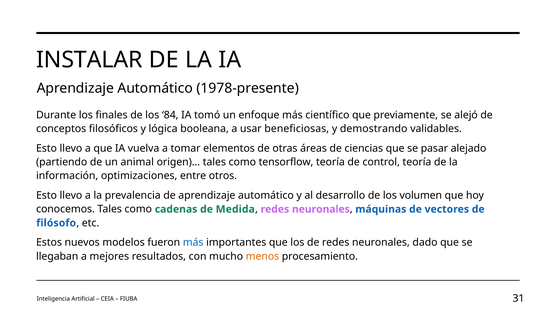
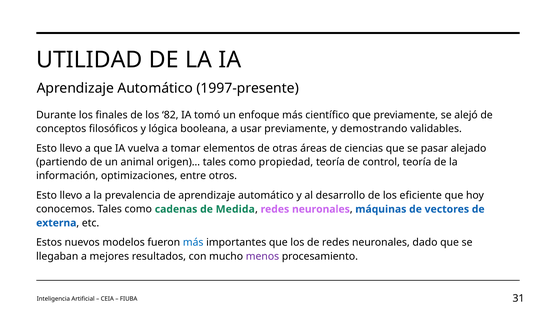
INSTALAR: INSTALAR -> UTILIDAD (89, 60)
1978-presente: 1978-presente -> 1997-presente (248, 88)
84: 84 -> 82 (170, 115)
usar beneficiosas: beneficiosas -> previamente (297, 129)
tensorflow: tensorflow -> propiedad (286, 162)
volumen: volumen -> eficiente (421, 195)
filósofo: filósofo -> externa (56, 223)
menos colour: orange -> purple (262, 256)
